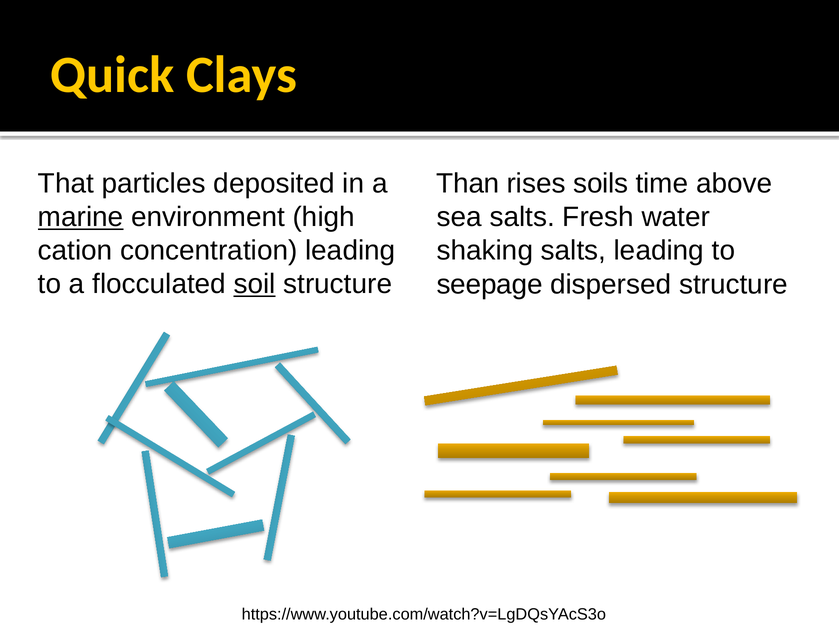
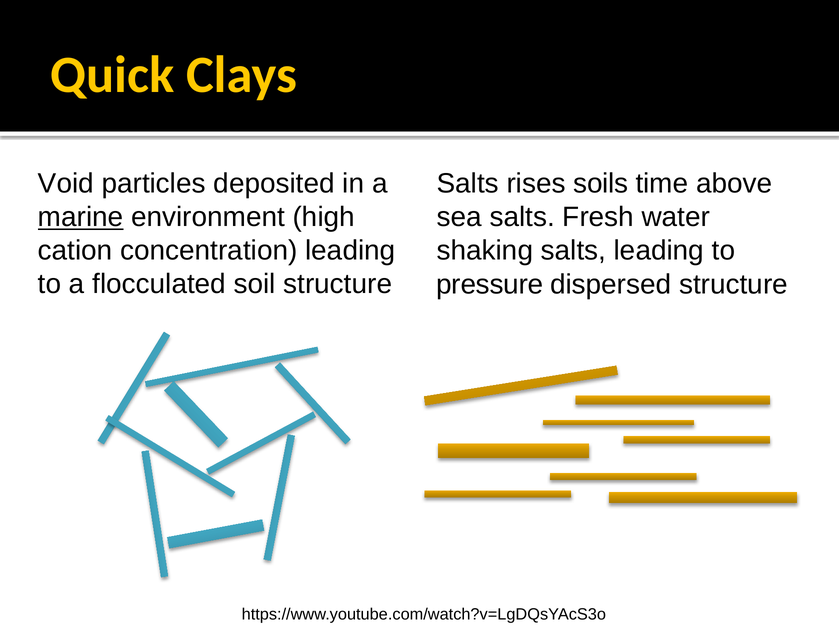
That: That -> Void (66, 184)
Than: Than -> Salts (468, 184)
soil underline: present -> none (255, 284)
seepage: seepage -> pressure (490, 284)
